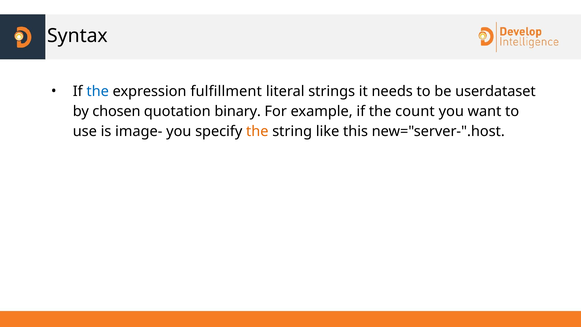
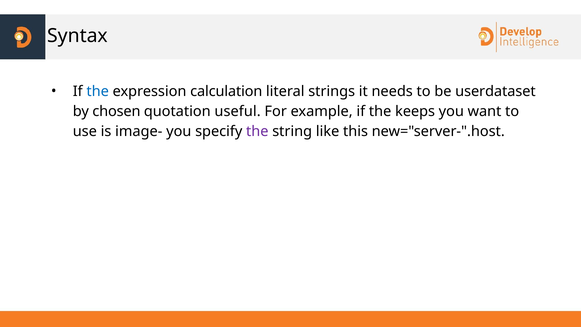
fulfillment: fulfillment -> calculation (226, 91)
binary: binary -> useful (238, 111)
count: count -> keeps (415, 111)
the colour: orange -> purple (257, 131)
